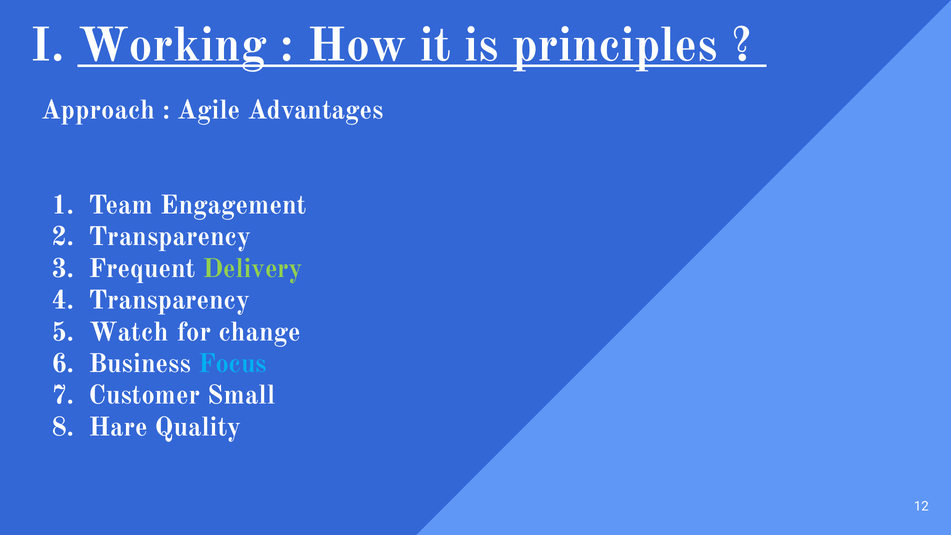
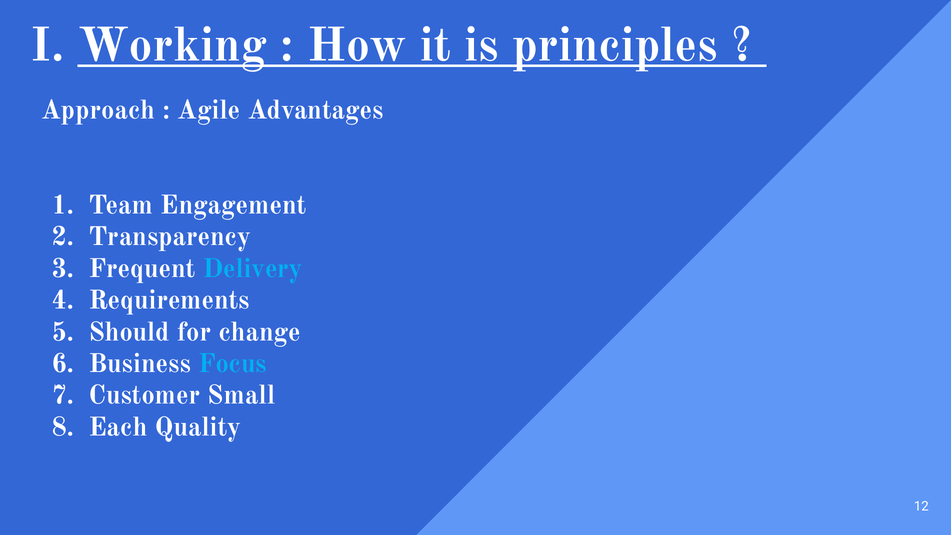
Delivery colour: light green -> light blue (253, 268)
Transparency: Transparency -> Requirements (169, 300)
Watch: Watch -> Should (129, 332)
Hare: Hare -> Each (118, 427)
